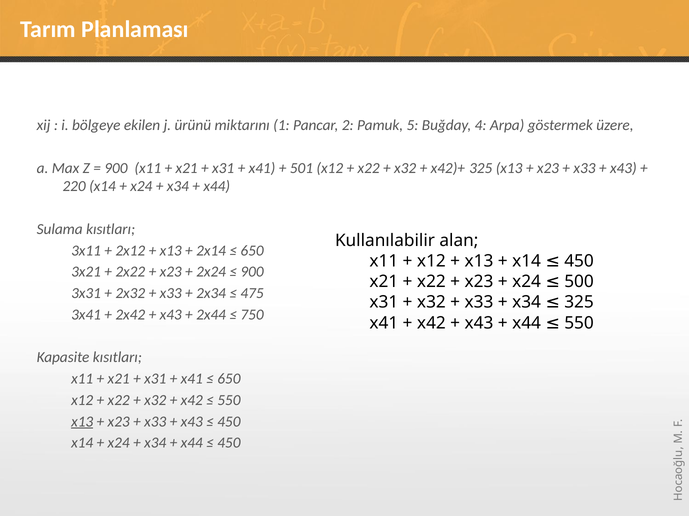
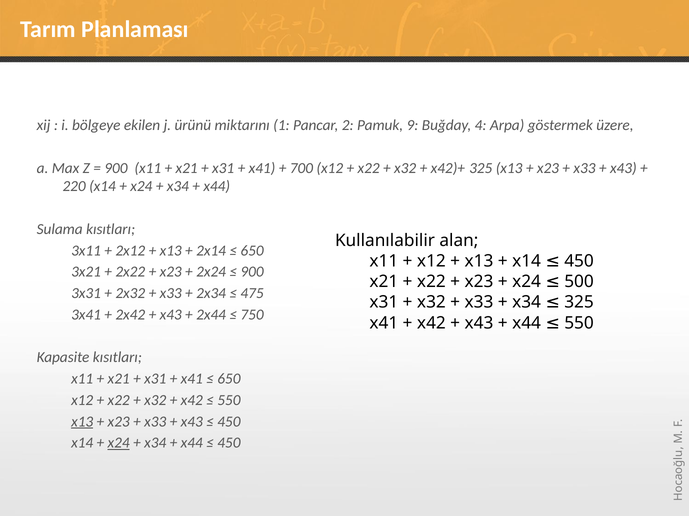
5: 5 -> 9 (413, 126)
501: 501 -> 700 (301, 168)
x24 underline: none -> present (119, 444)
